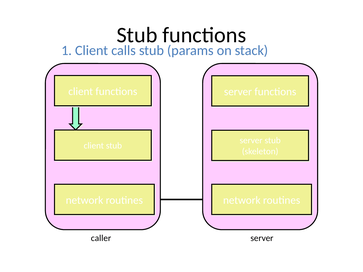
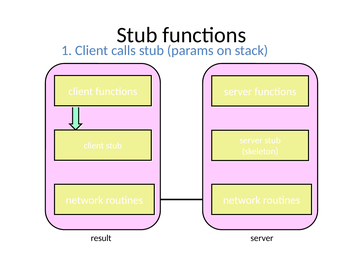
caller: caller -> result (101, 238)
